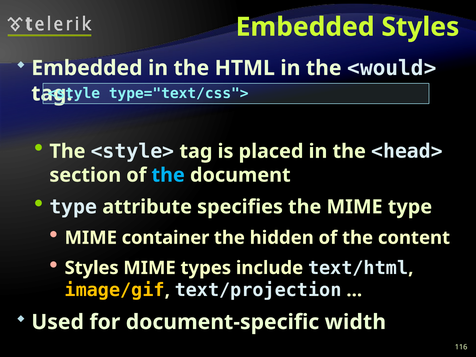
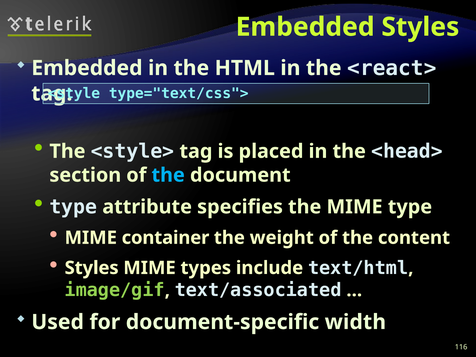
<would>: <would> -> <react> (392, 68)
hidden: hidden -> weight (282, 238)
image/gif colour: yellow -> light green (115, 290)
text/projection: text/projection -> text/associated (258, 290)
